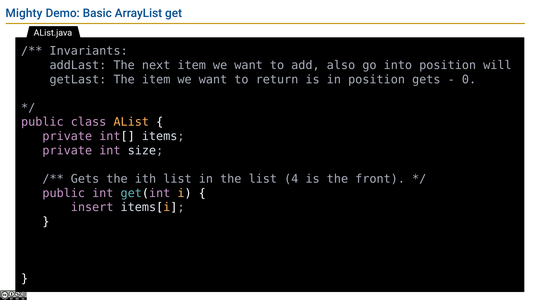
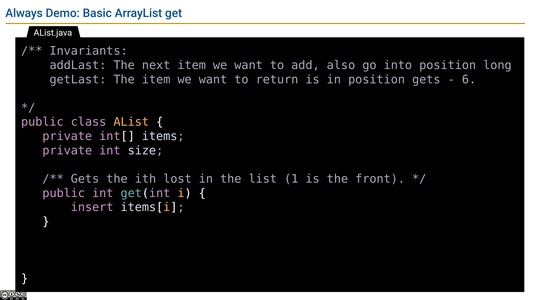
Mighty: Mighty -> Always (24, 13)
will: will -> long (497, 65)
0: 0 -> 6 (469, 79)
ith list: list -> lost (177, 179)
4: 4 -> 1 (291, 179)
